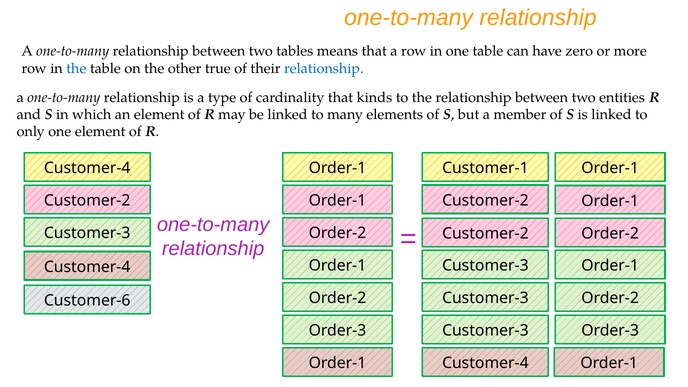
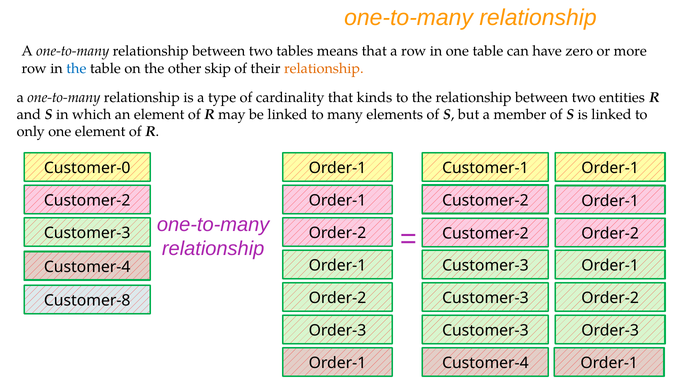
true: true -> skip (218, 68)
relationship colour: blue -> orange (324, 68)
Customer-4: Customer-4 -> Customer-0 (87, 168)
Customer-6: Customer-6 -> Customer-8 (87, 301)
